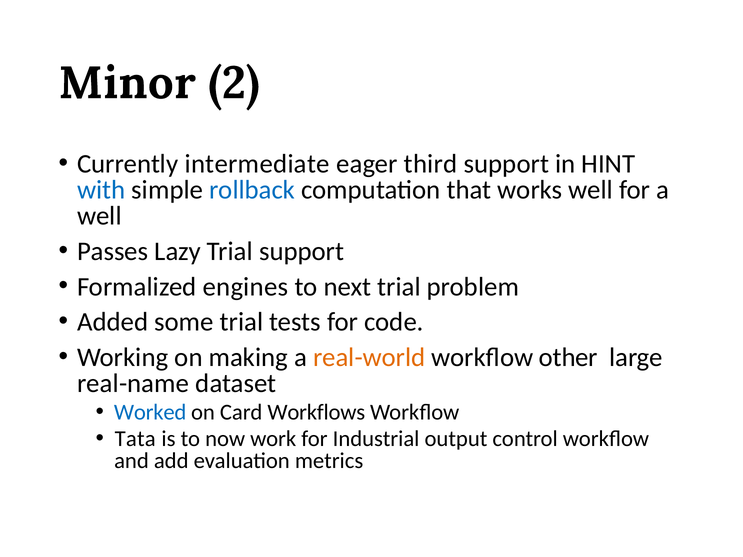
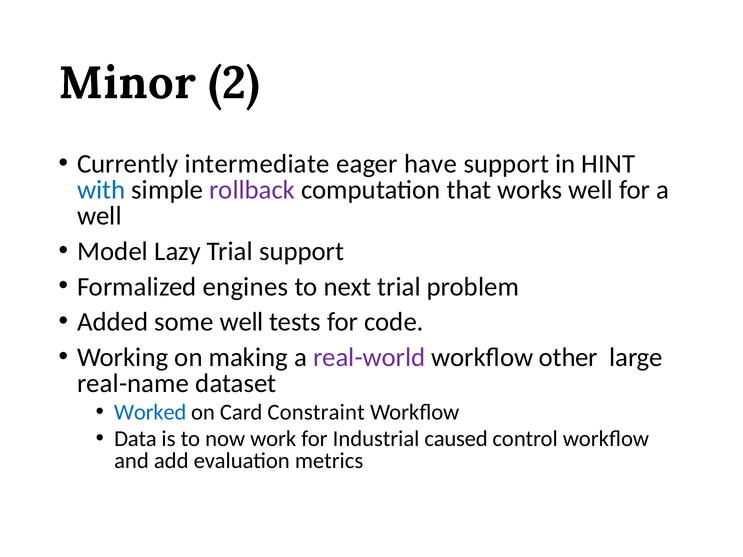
third: third -> have (431, 164)
rollback colour: blue -> purple (252, 190)
Passes: Passes -> Model (113, 252)
some trial: trial -> well (242, 322)
real-world colour: orange -> purple (369, 358)
Workflows: Workflows -> Constraint (316, 412)
Tata: Tata -> Data (135, 439)
output: output -> caused (456, 439)
